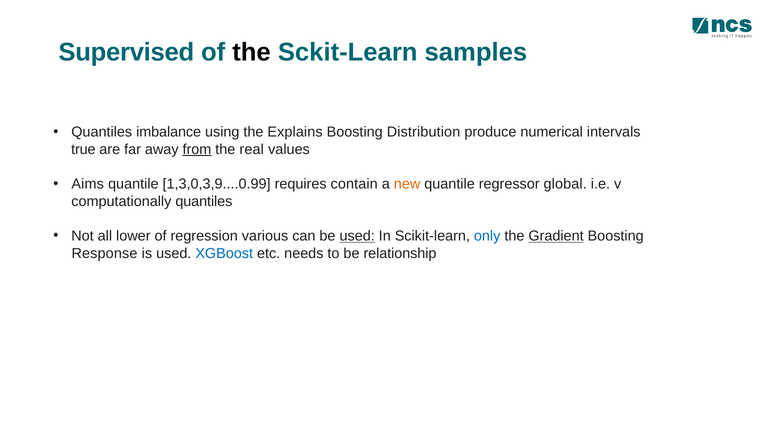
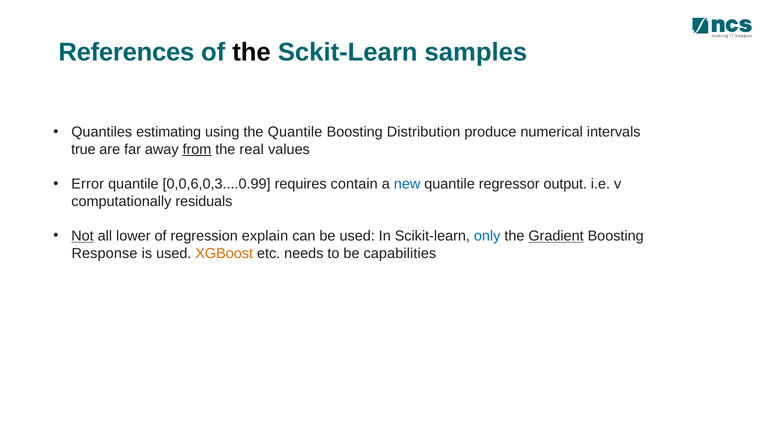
Supervised: Supervised -> References (126, 52)
imbalance: imbalance -> estimating (169, 132)
the Explains: Explains -> Quantile (295, 132)
Aims: Aims -> Error (88, 184)
1,3,0,3,9....0.99: 1,3,0,3,9....0.99 -> 0,0,6,0,3....0.99 (217, 184)
new colour: orange -> blue (407, 184)
global: global -> output (565, 184)
computationally quantiles: quantiles -> residuals (204, 201)
Not underline: none -> present (83, 236)
various: various -> explain (265, 236)
used underline: present -> none (357, 236)
XGBoost colour: blue -> orange (224, 253)
relationship: relationship -> capabilities (400, 253)
